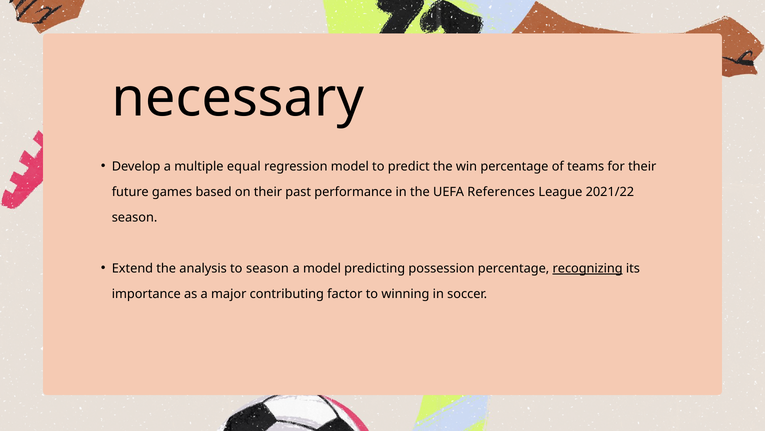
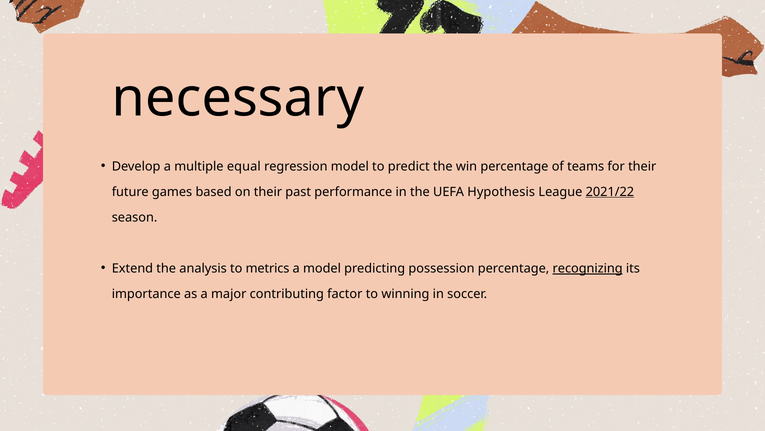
References: References -> Hypothesis (501, 192)
2021/22 underline: none -> present (610, 192)
to season: season -> metrics (268, 268)
